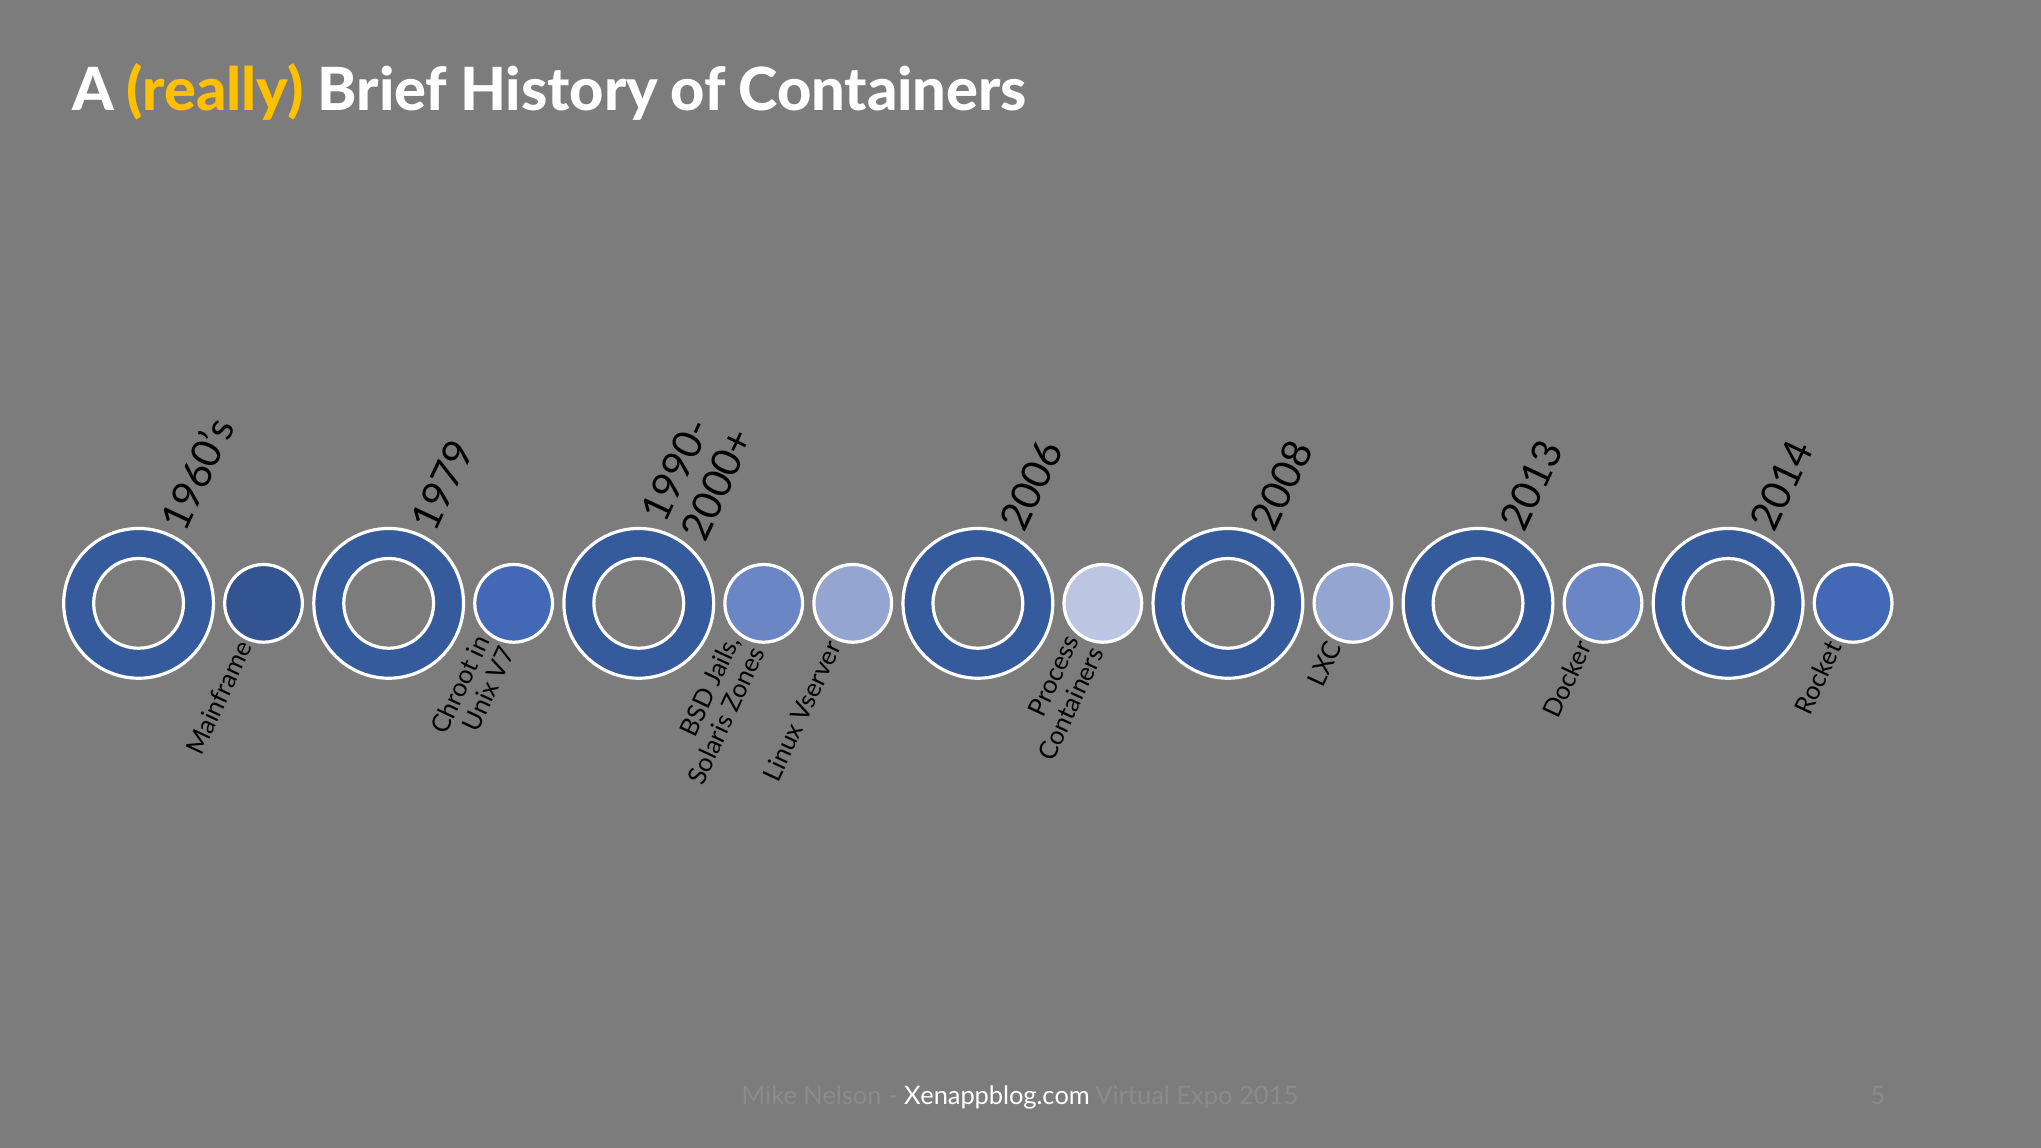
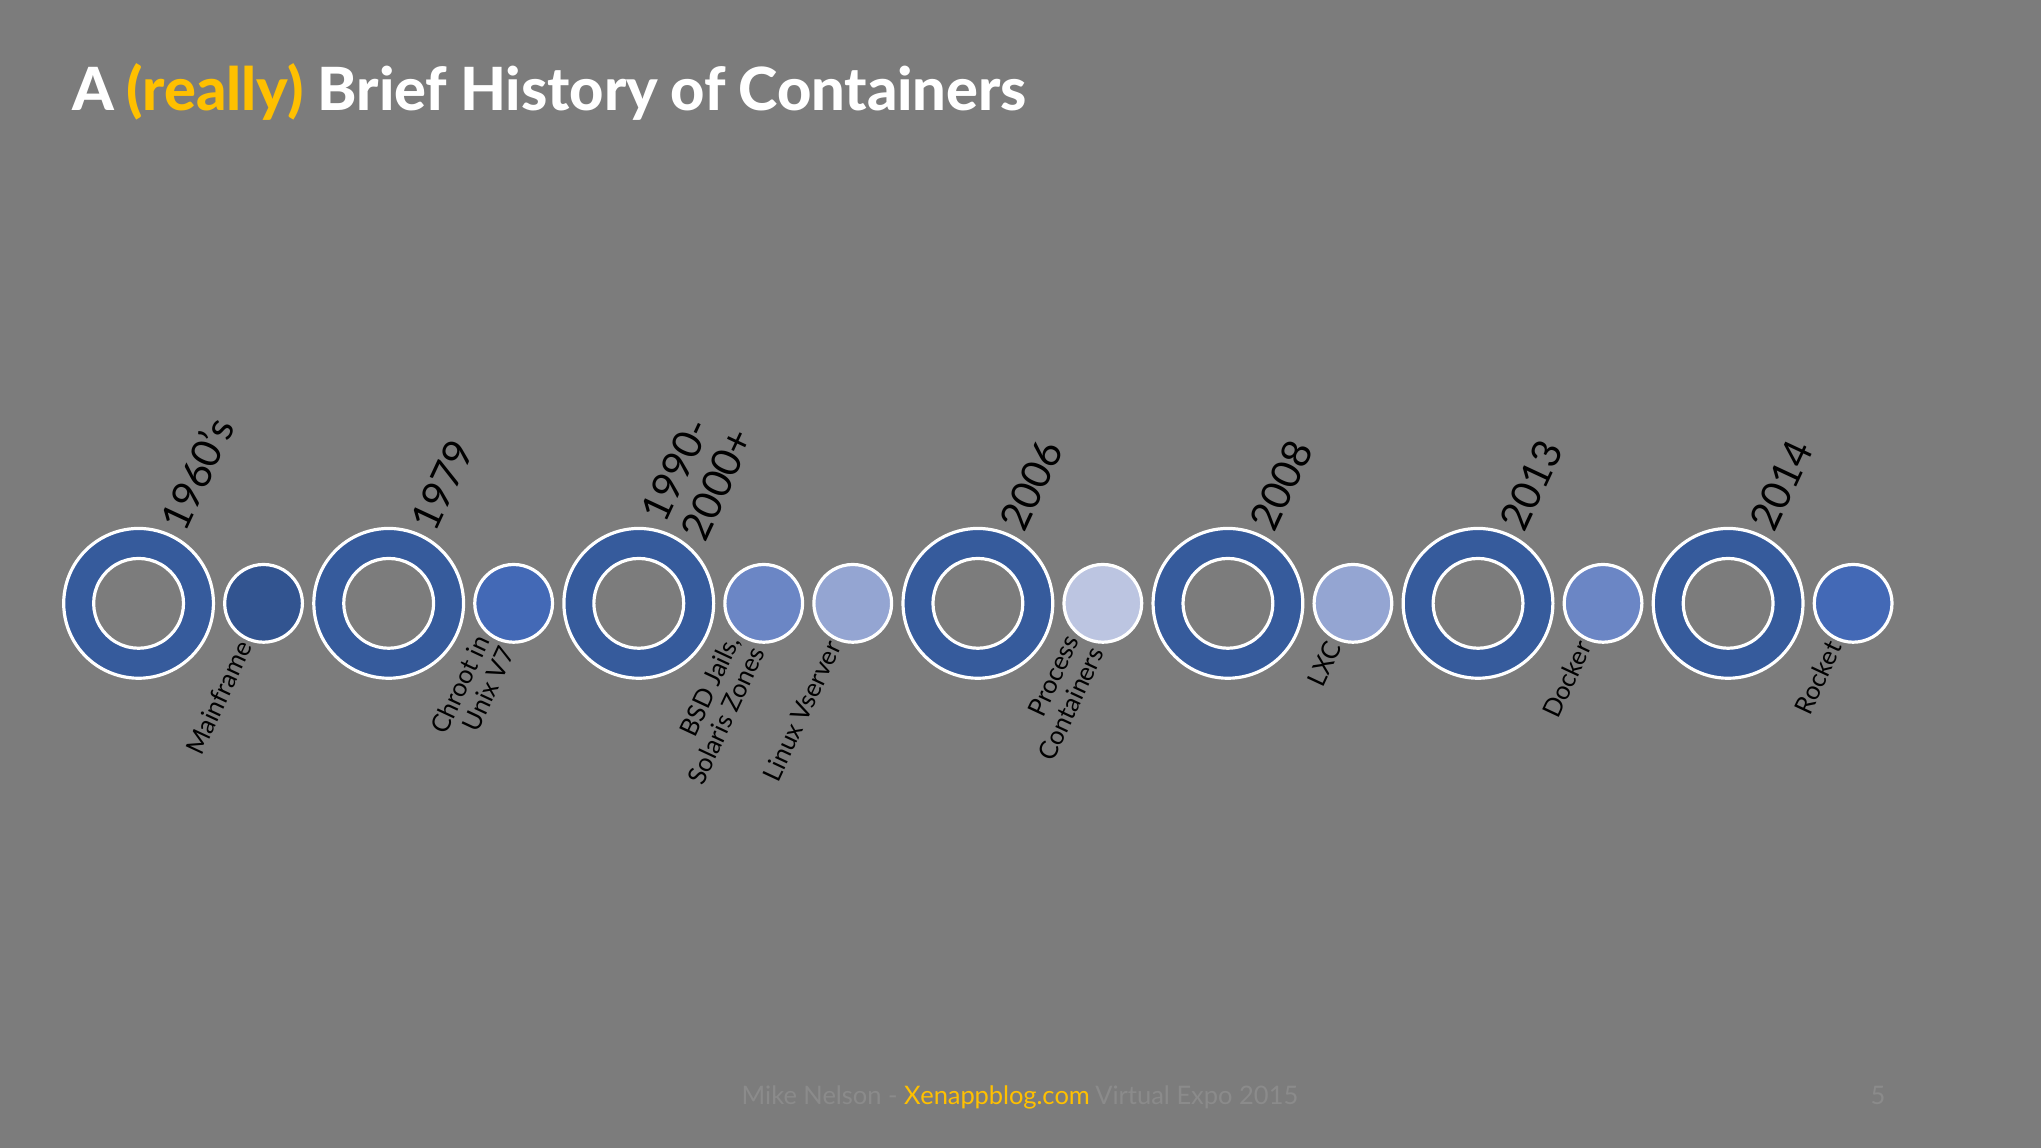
Xenappblog.com colour: white -> yellow (997, 1096)
